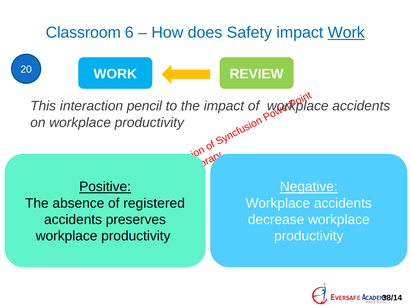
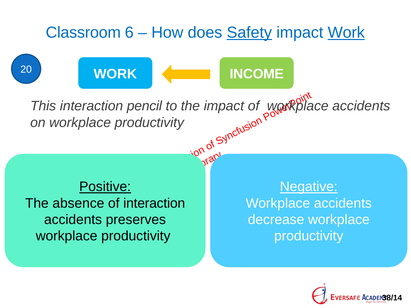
Safety underline: none -> present (249, 33)
REVIEW: REVIEW -> INCOME (257, 74)
registered: registered -> interaction (154, 203)
